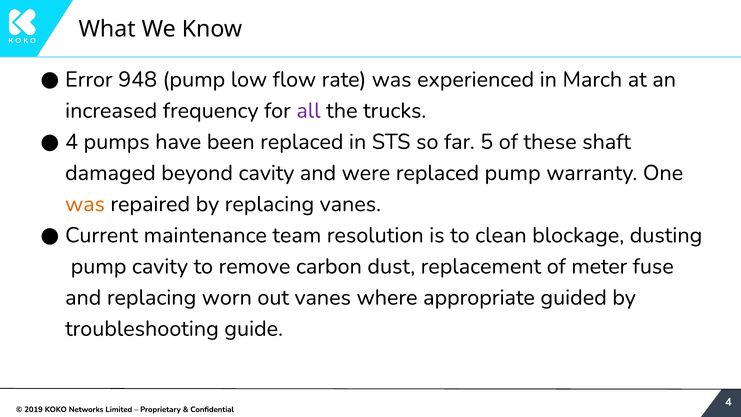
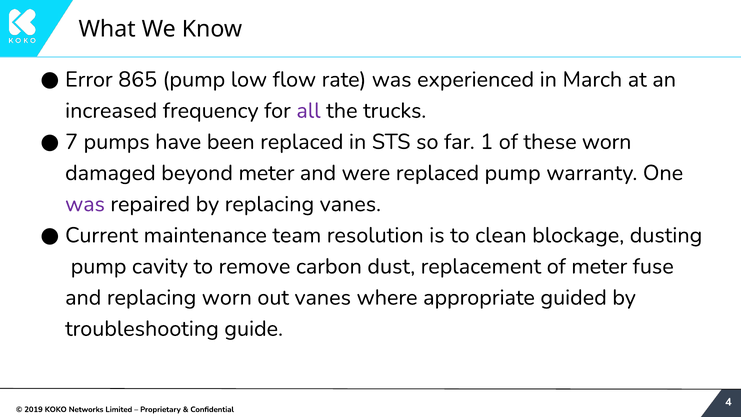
948: 948 -> 865 (138, 79)
4: 4 -> 7 (72, 142)
5: 5 -> 1 (487, 142)
these shaft: shaft -> worn (607, 142)
beyond cavity: cavity -> meter (266, 173)
was colour: orange -> purple (85, 204)
